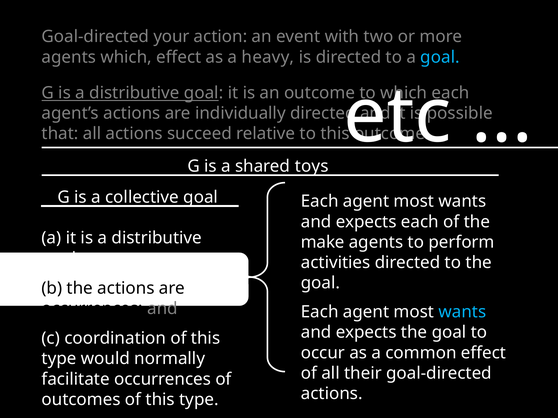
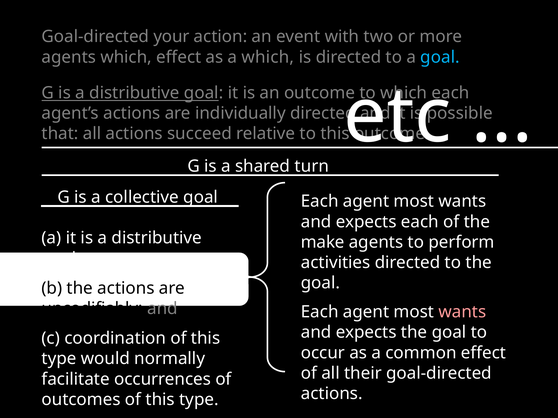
a heavy: heavy -> which (268, 57)
toys: toys -> turn (312, 166)
occurrences: occurrences -> uncodifiably (92, 309)
wants colour: light blue -> pink (462, 312)
